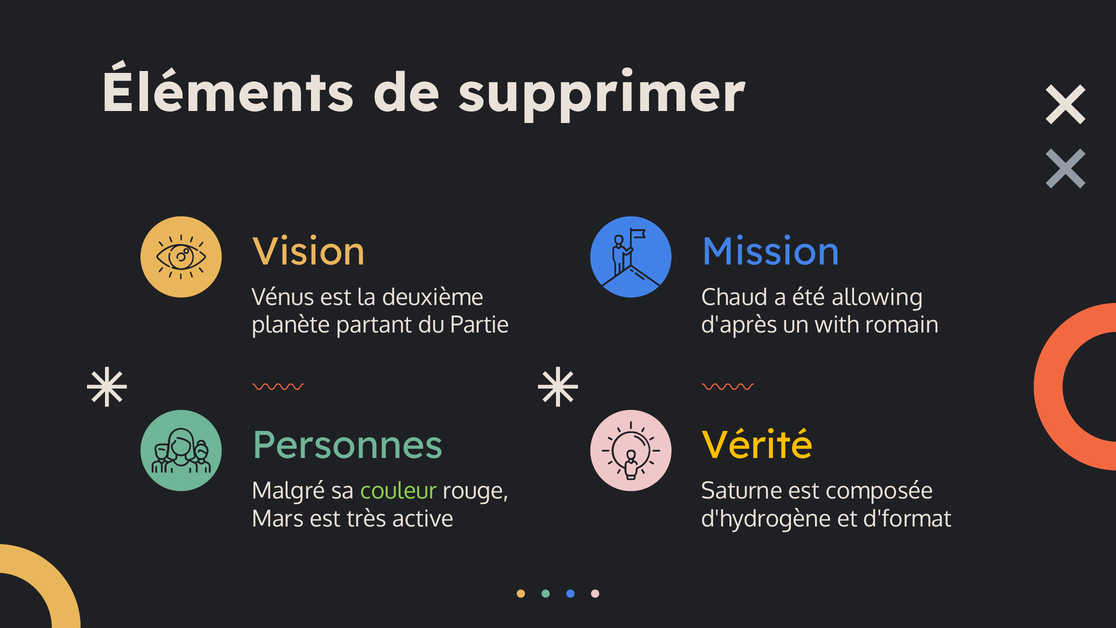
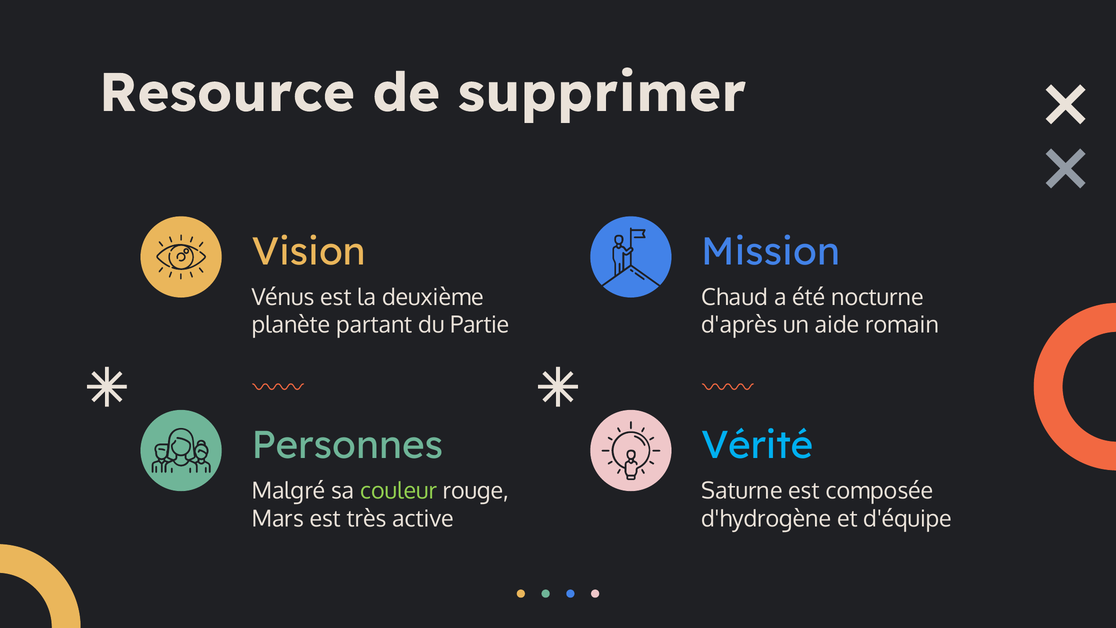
Éléments: Éléments -> Resource (227, 93)
allowing: allowing -> nocturne (877, 297)
with: with -> aide (837, 325)
Vérité colour: yellow -> light blue (757, 445)
d'format: d'format -> d'équipe (908, 519)
